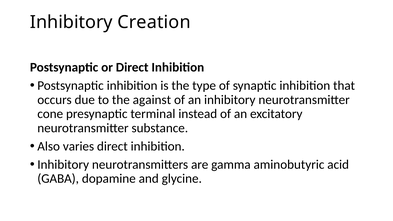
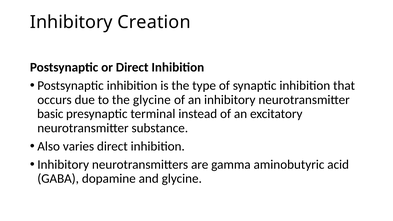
the against: against -> glycine (152, 100)
cone: cone -> basic (50, 114)
